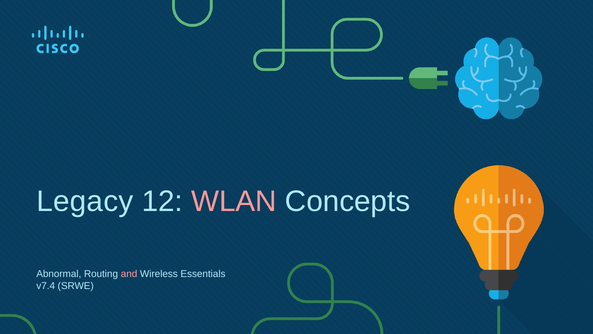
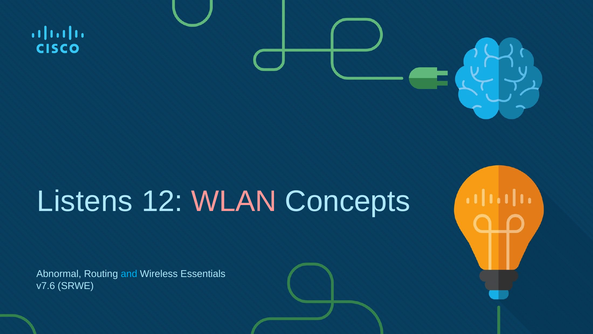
Legacy: Legacy -> Listens (85, 201)
and colour: pink -> light blue (129, 274)
v7.4: v7.4 -> v7.6 (46, 285)
